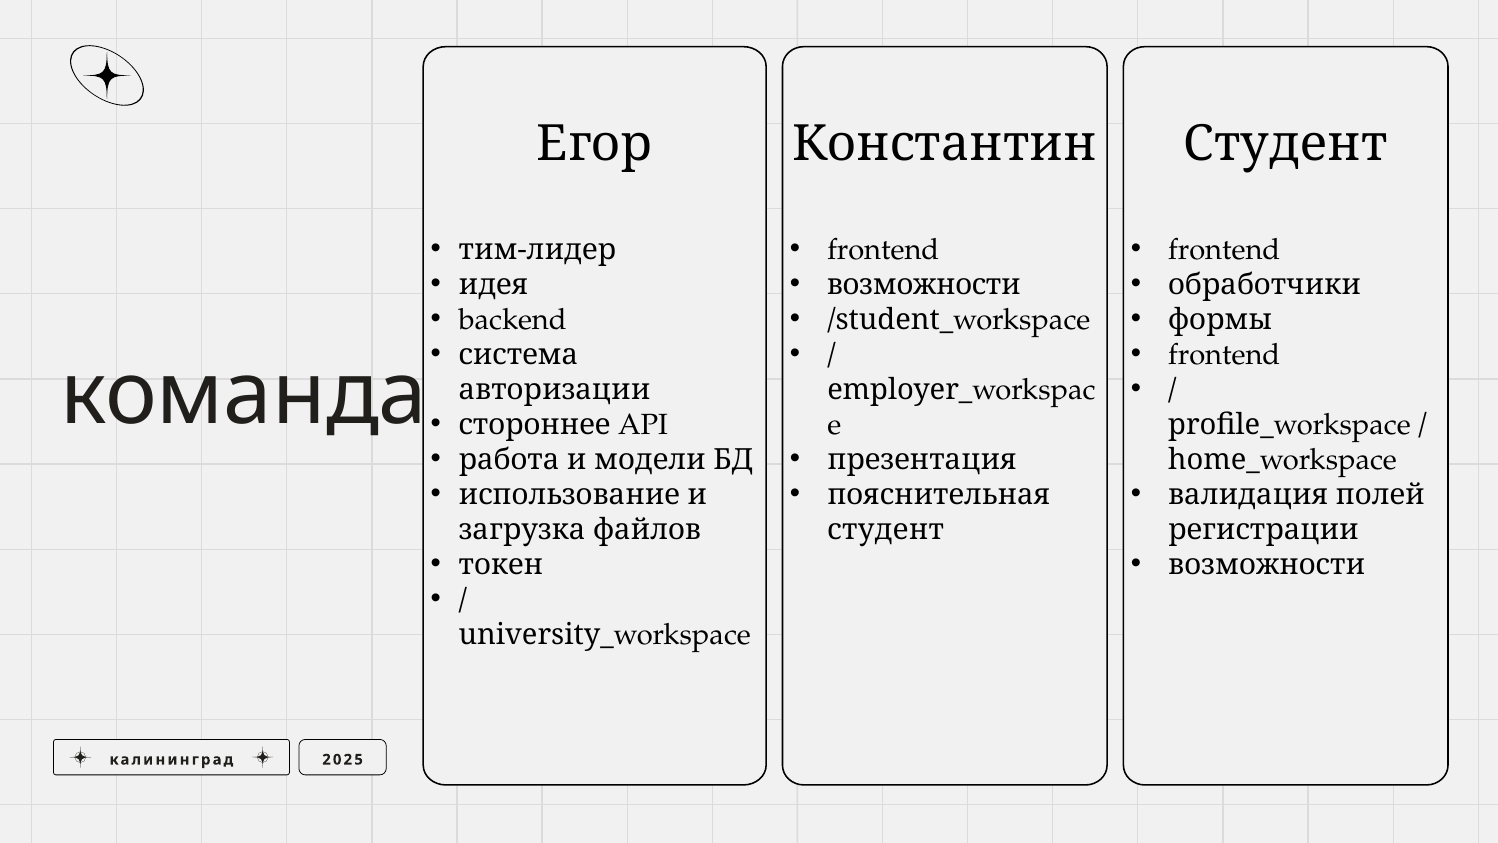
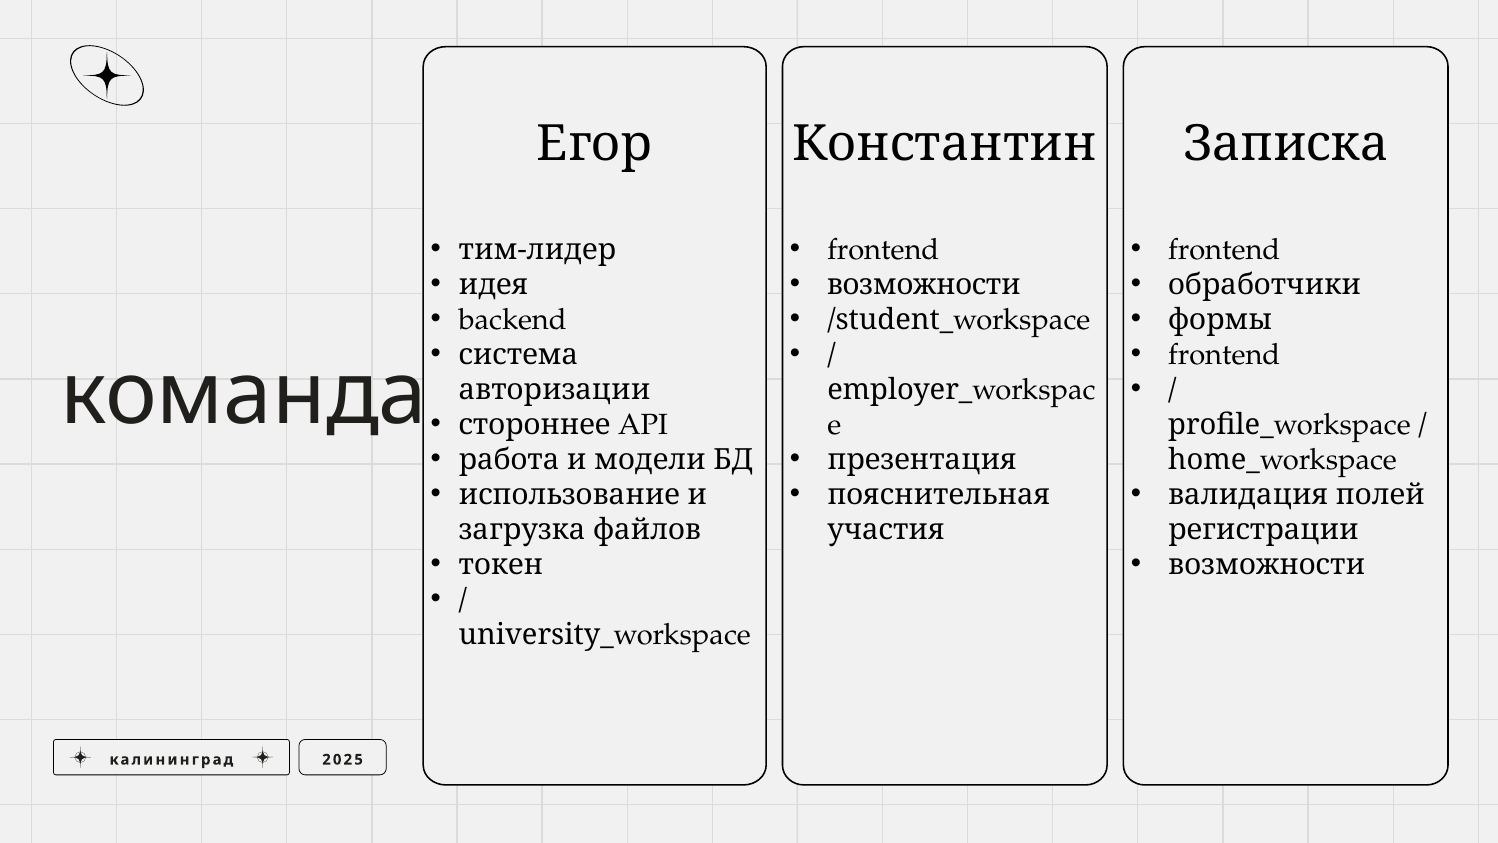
Студент: Студент -> Записка (1286, 144)
студент: студент -> участия (886, 529)
